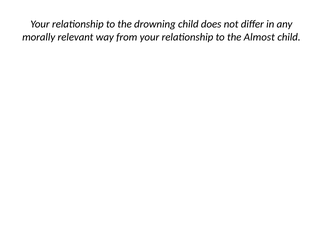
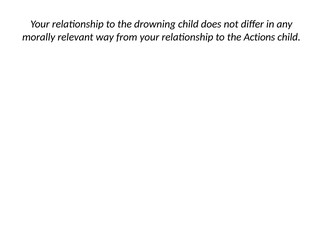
Almost: Almost -> Actions (259, 37)
